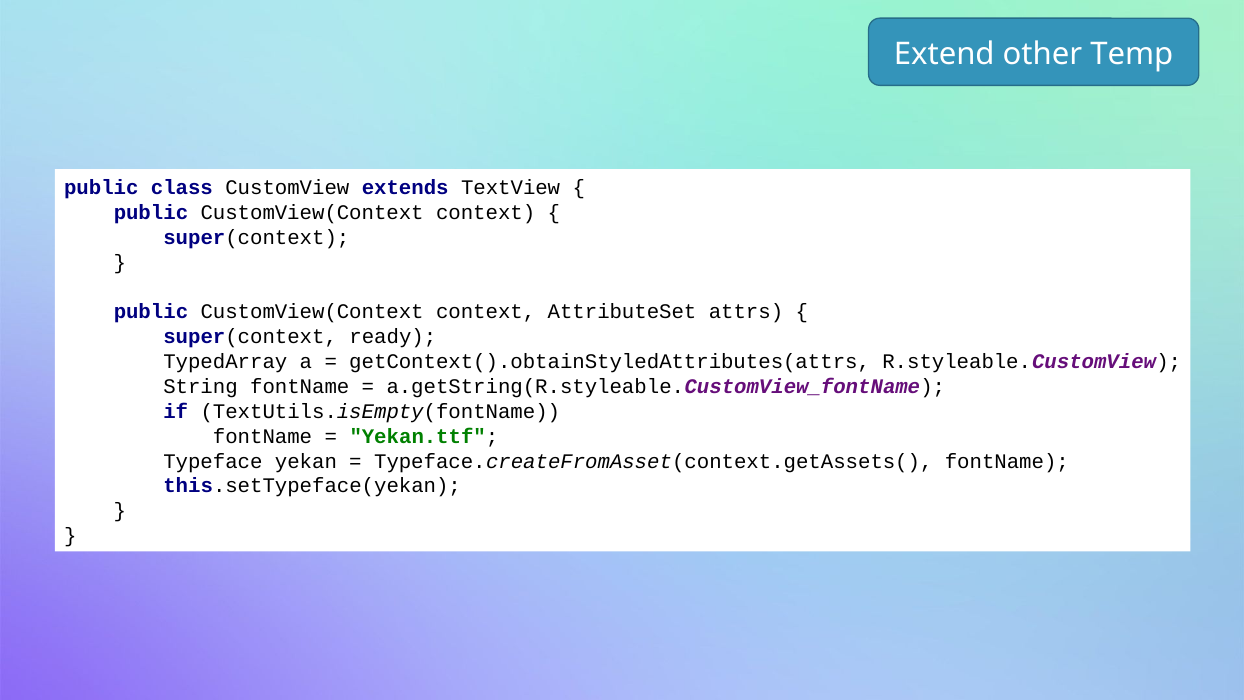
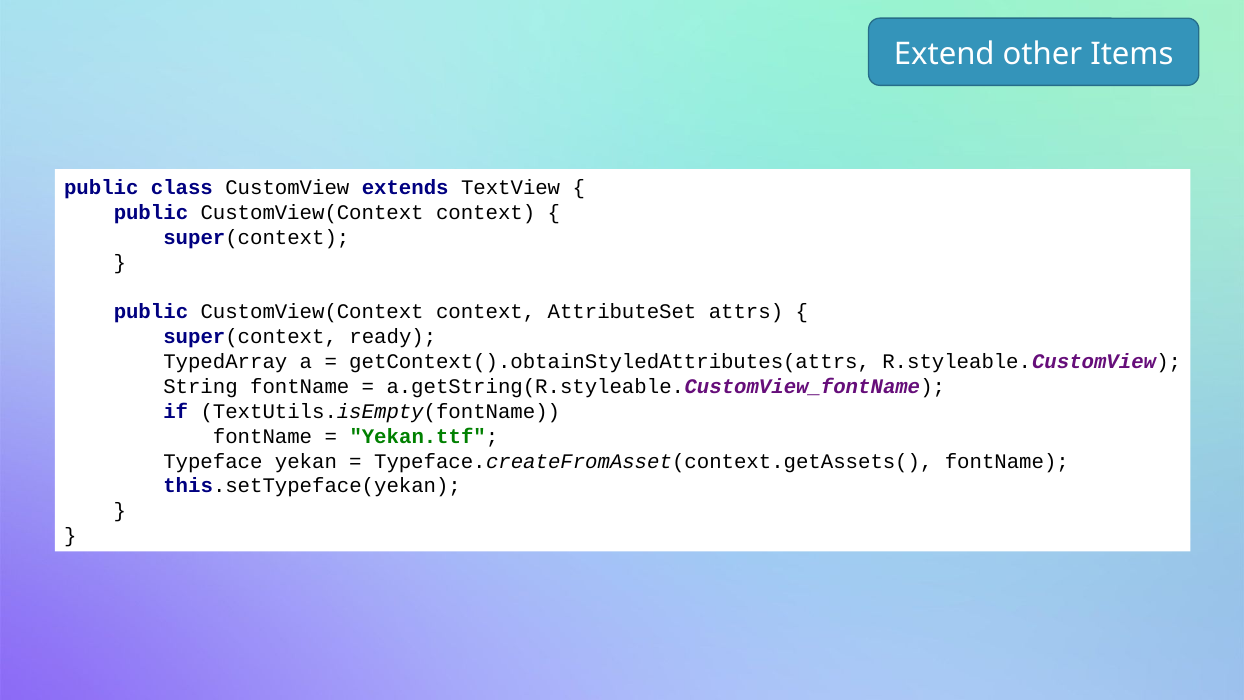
Temp: Temp -> Items (1132, 54)
